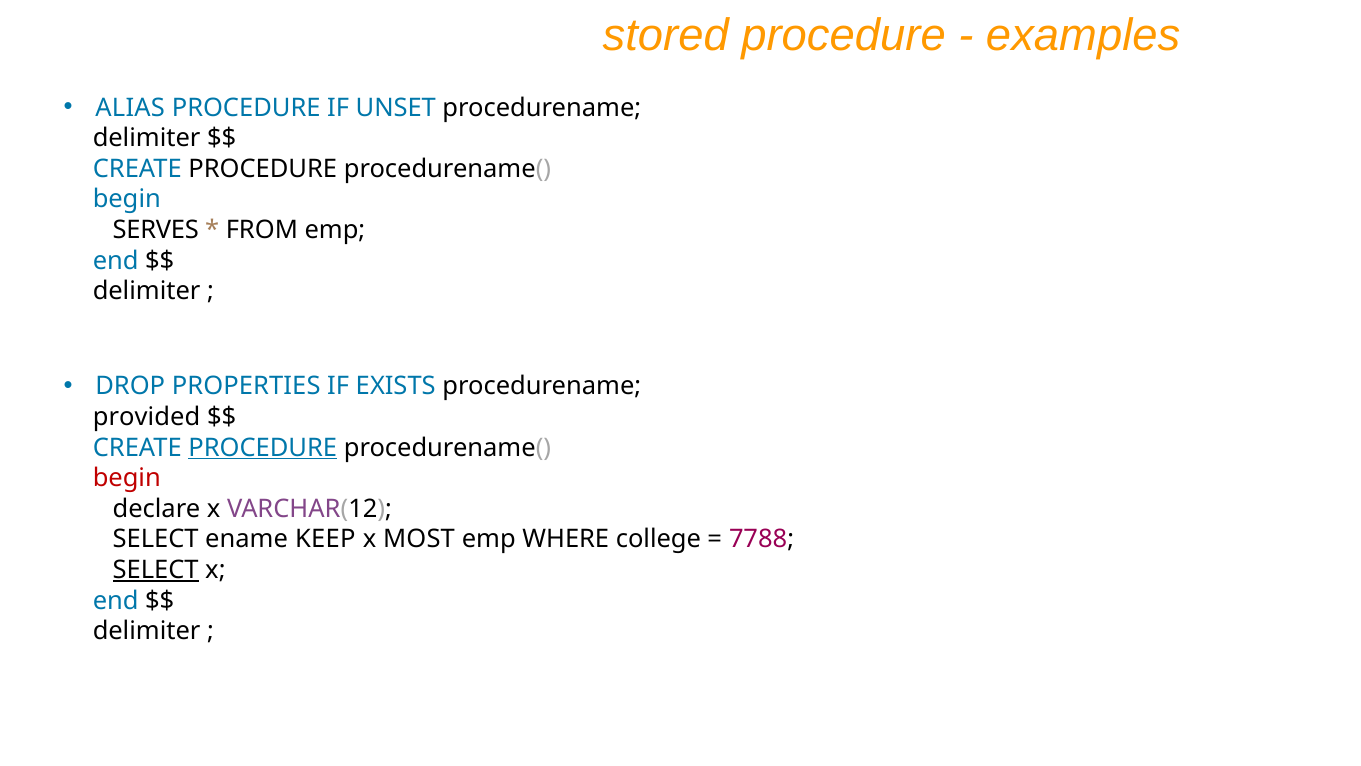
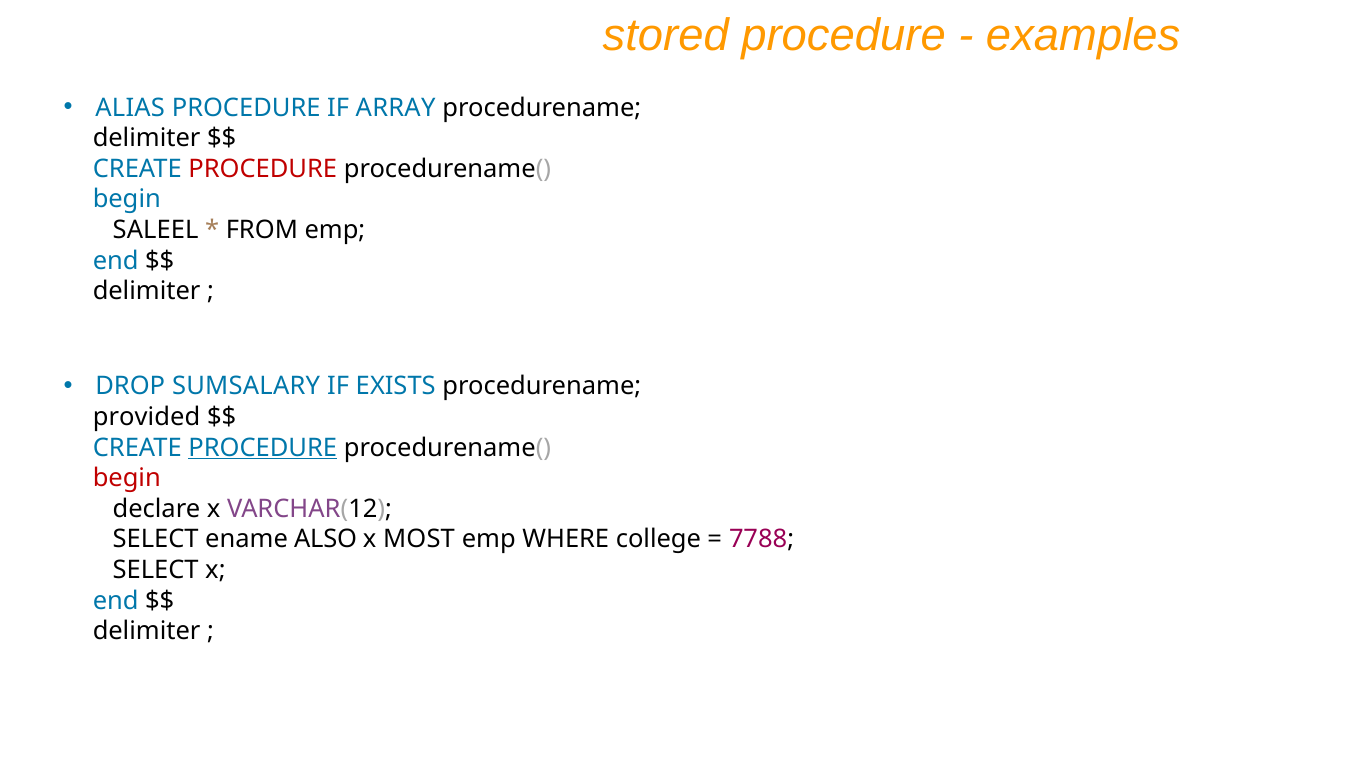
UNSET: UNSET -> ARRAY (396, 108)
PROCEDURE colour: black -> red (263, 169)
SERVES: SERVES -> SALEEL (156, 230)
PROPERTIES: PROPERTIES -> SUMSALARY (246, 386)
KEEP: KEEP -> ALSO (326, 539)
SELECT underline: present -> none (156, 570)
